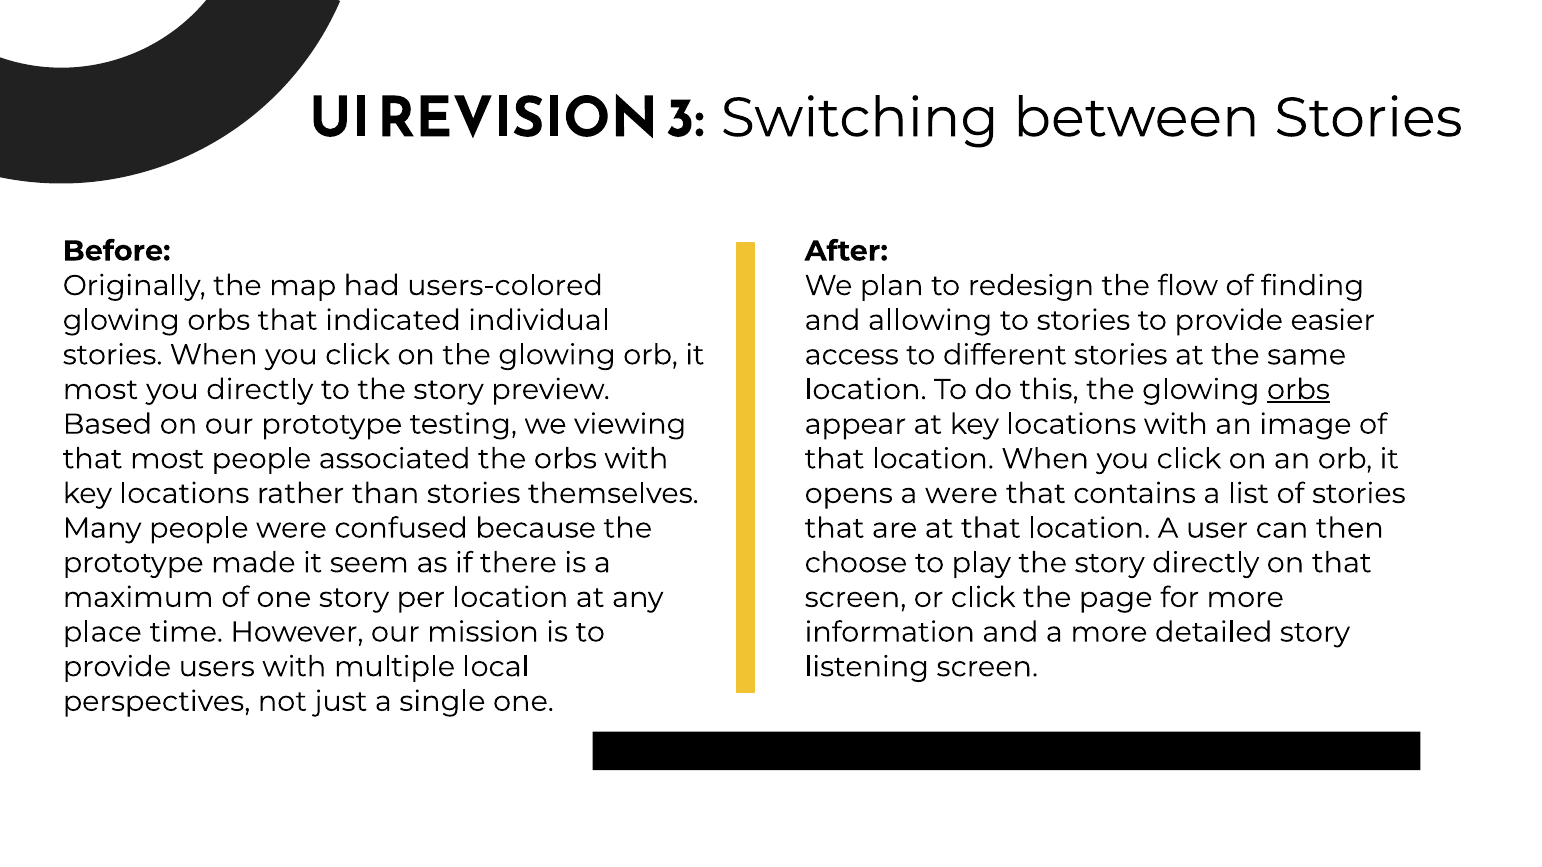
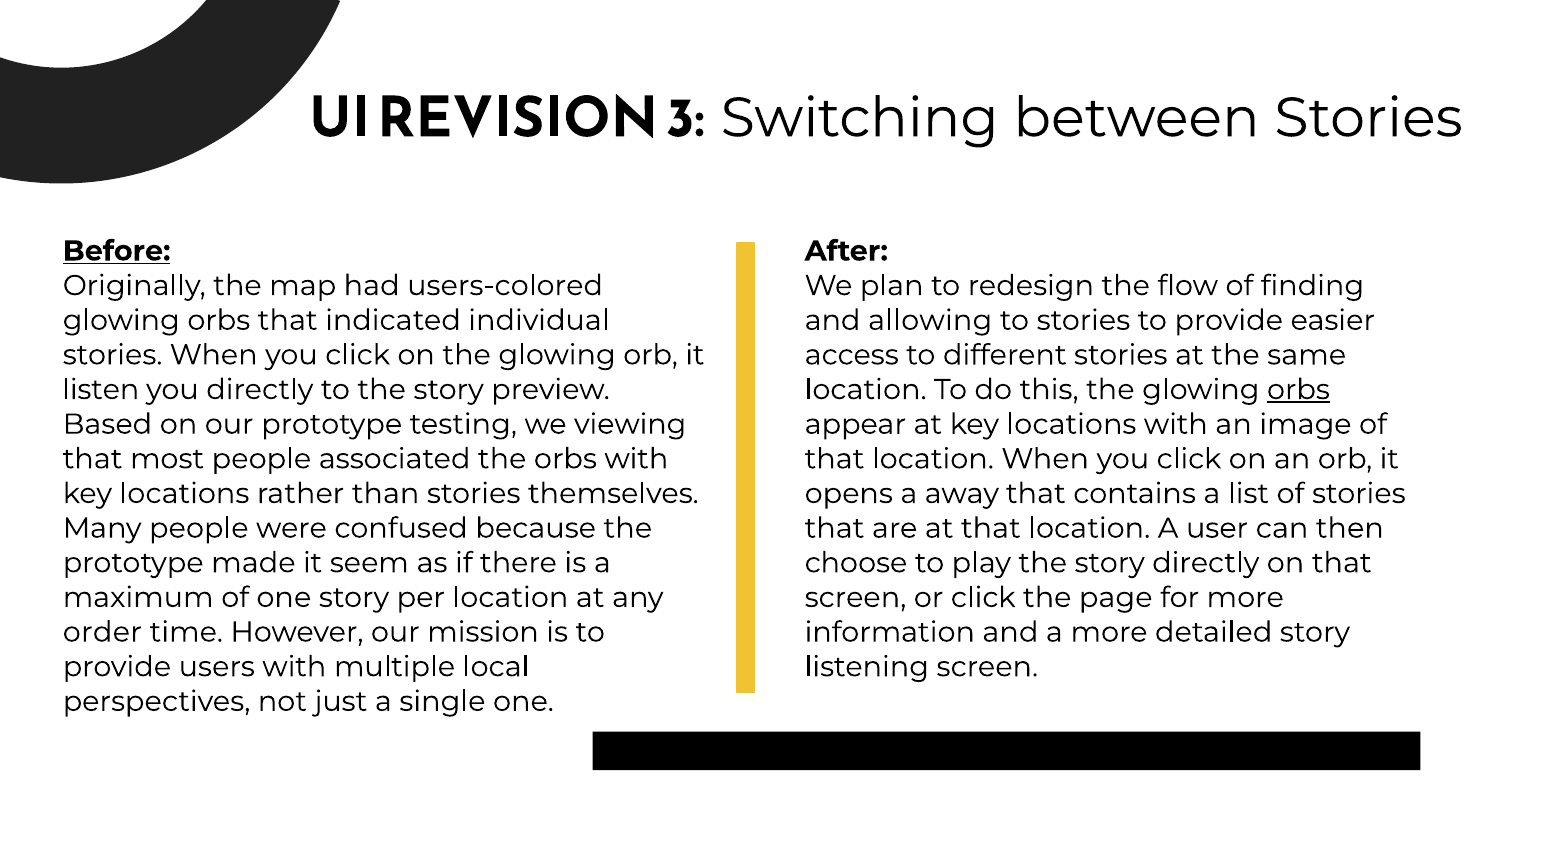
Before underline: none -> present (117, 251)
most: most -> listen (101, 390)
a were: were -> away (962, 494)
place: place -> order (102, 632)
